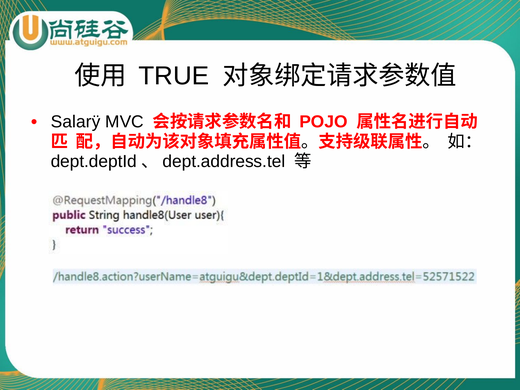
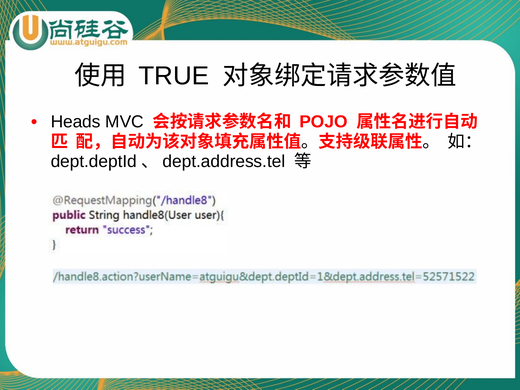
Salarÿ: Salarÿ -> Heads (76, 122)
